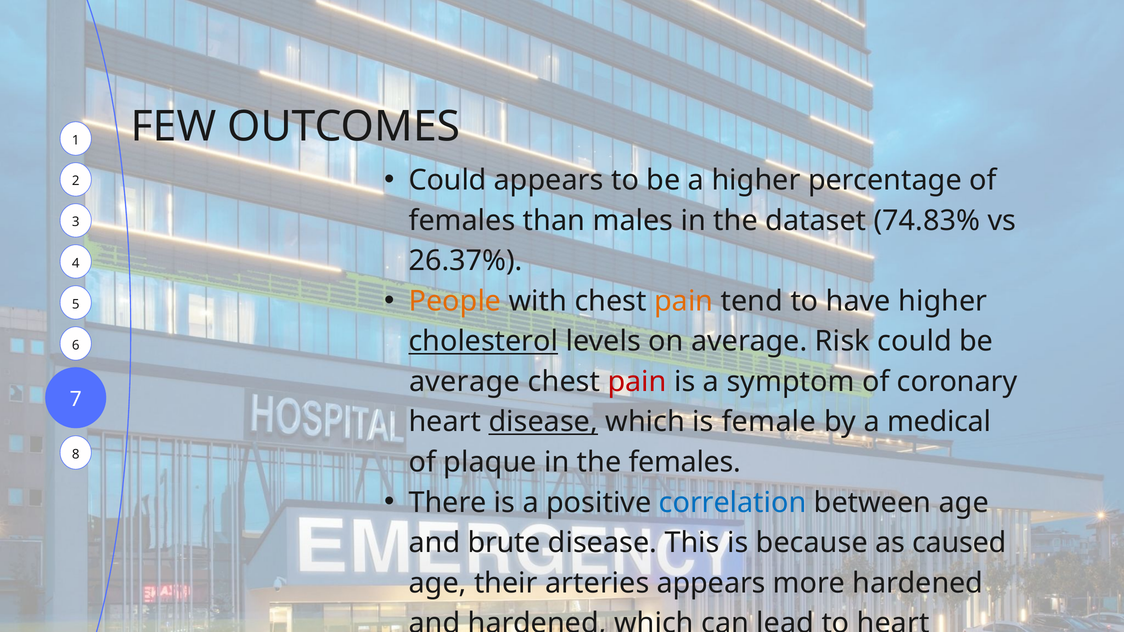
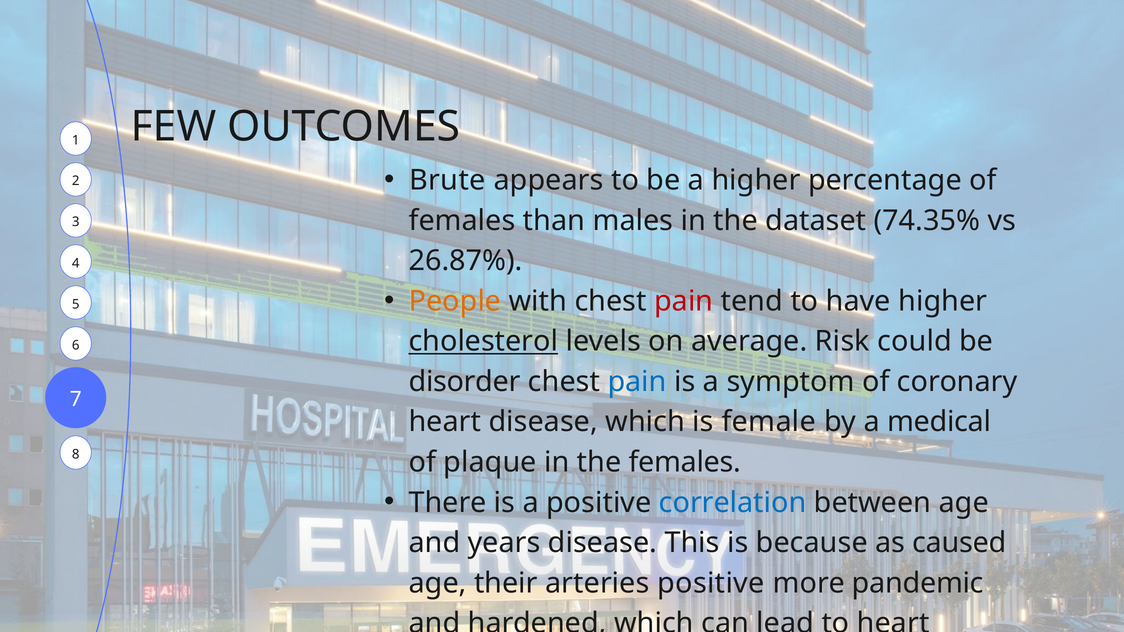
Could: Could -> Brute (447, 180)
74.83%: 74.83% -> 74.35% (927, 221)
26.37%: 26.37% -> 26.87% (466, 261)
pain colour: orange -> red (684, 301)
average: average -> disorder (465, 382)
pain colour: red -> blue (637, 382)
disease underline: present -> none (543, 422)
brute: brute -> years (504, 543)
arteries appears: appears -> positive (711, 583)
more hardened: hardened -> pandemic (918, 583)
